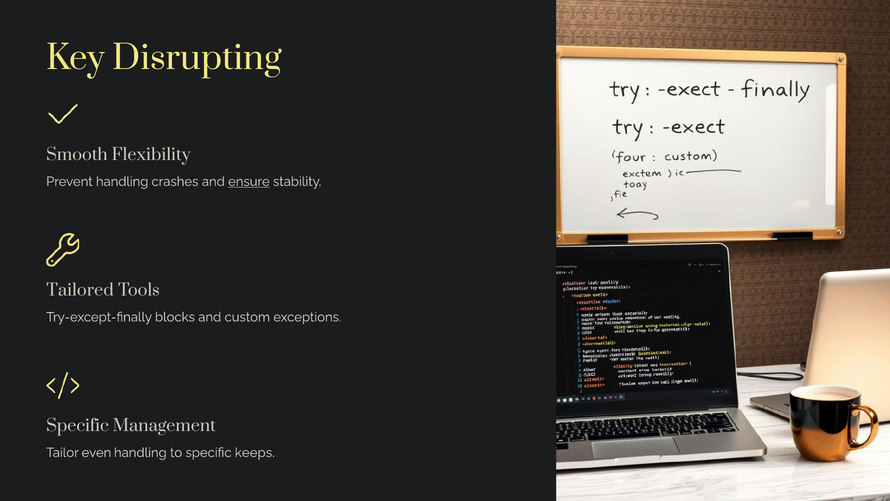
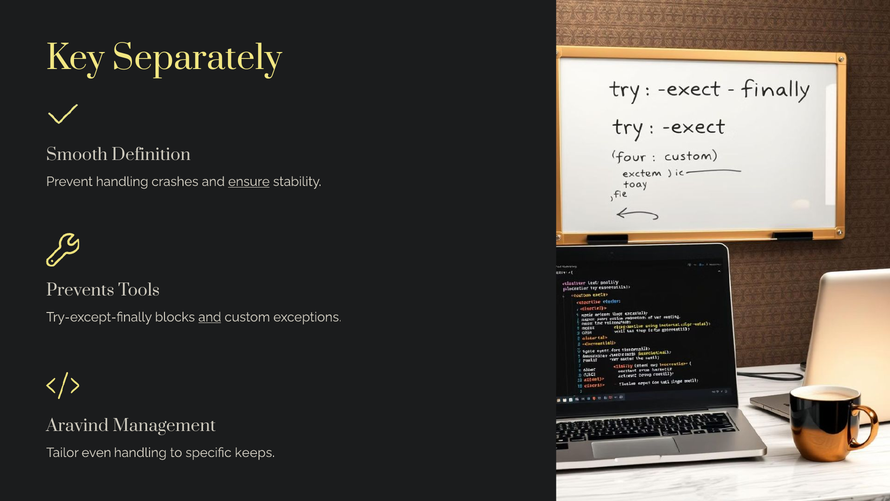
Disrupting: Disrupting -> Separately (197, 59)
Flexibility: Flexibility -> Definition (151, 155)
Tailored: Tailored -> Prevents (80, 290)
and underline: none -> present (210, 317)
Specific: Specific -> Aravind (77, 425)
